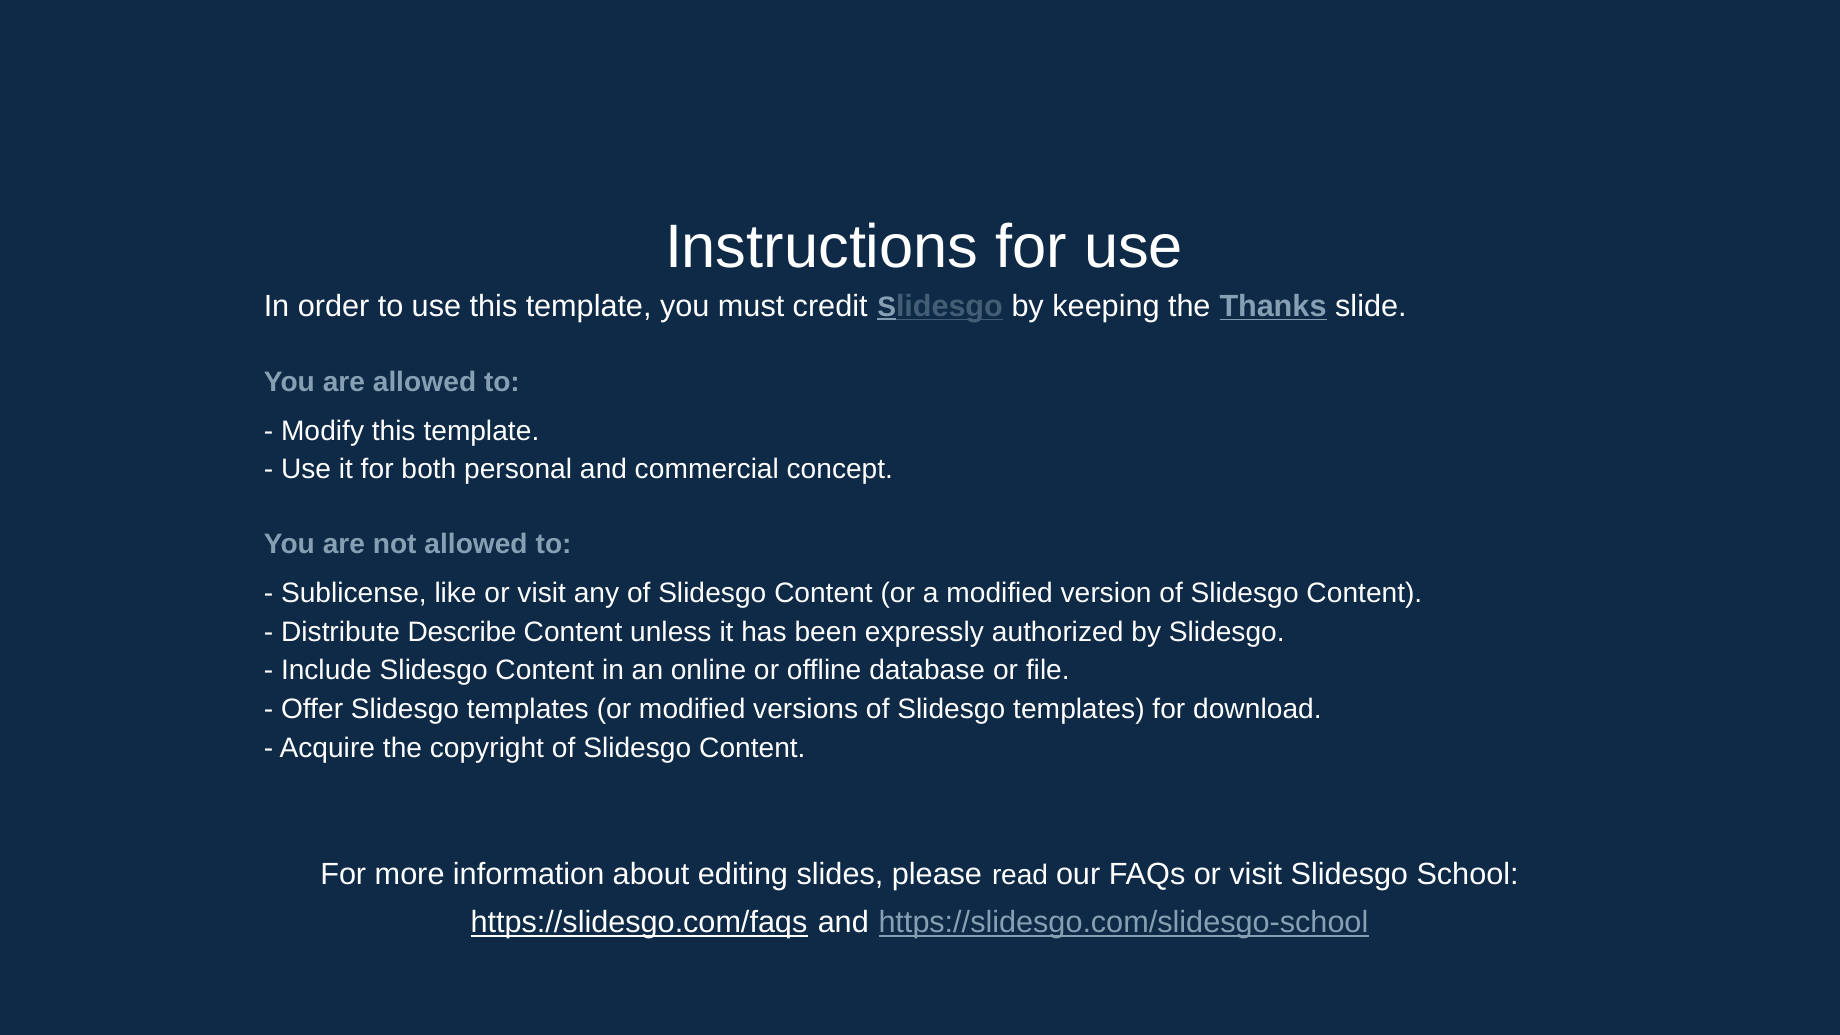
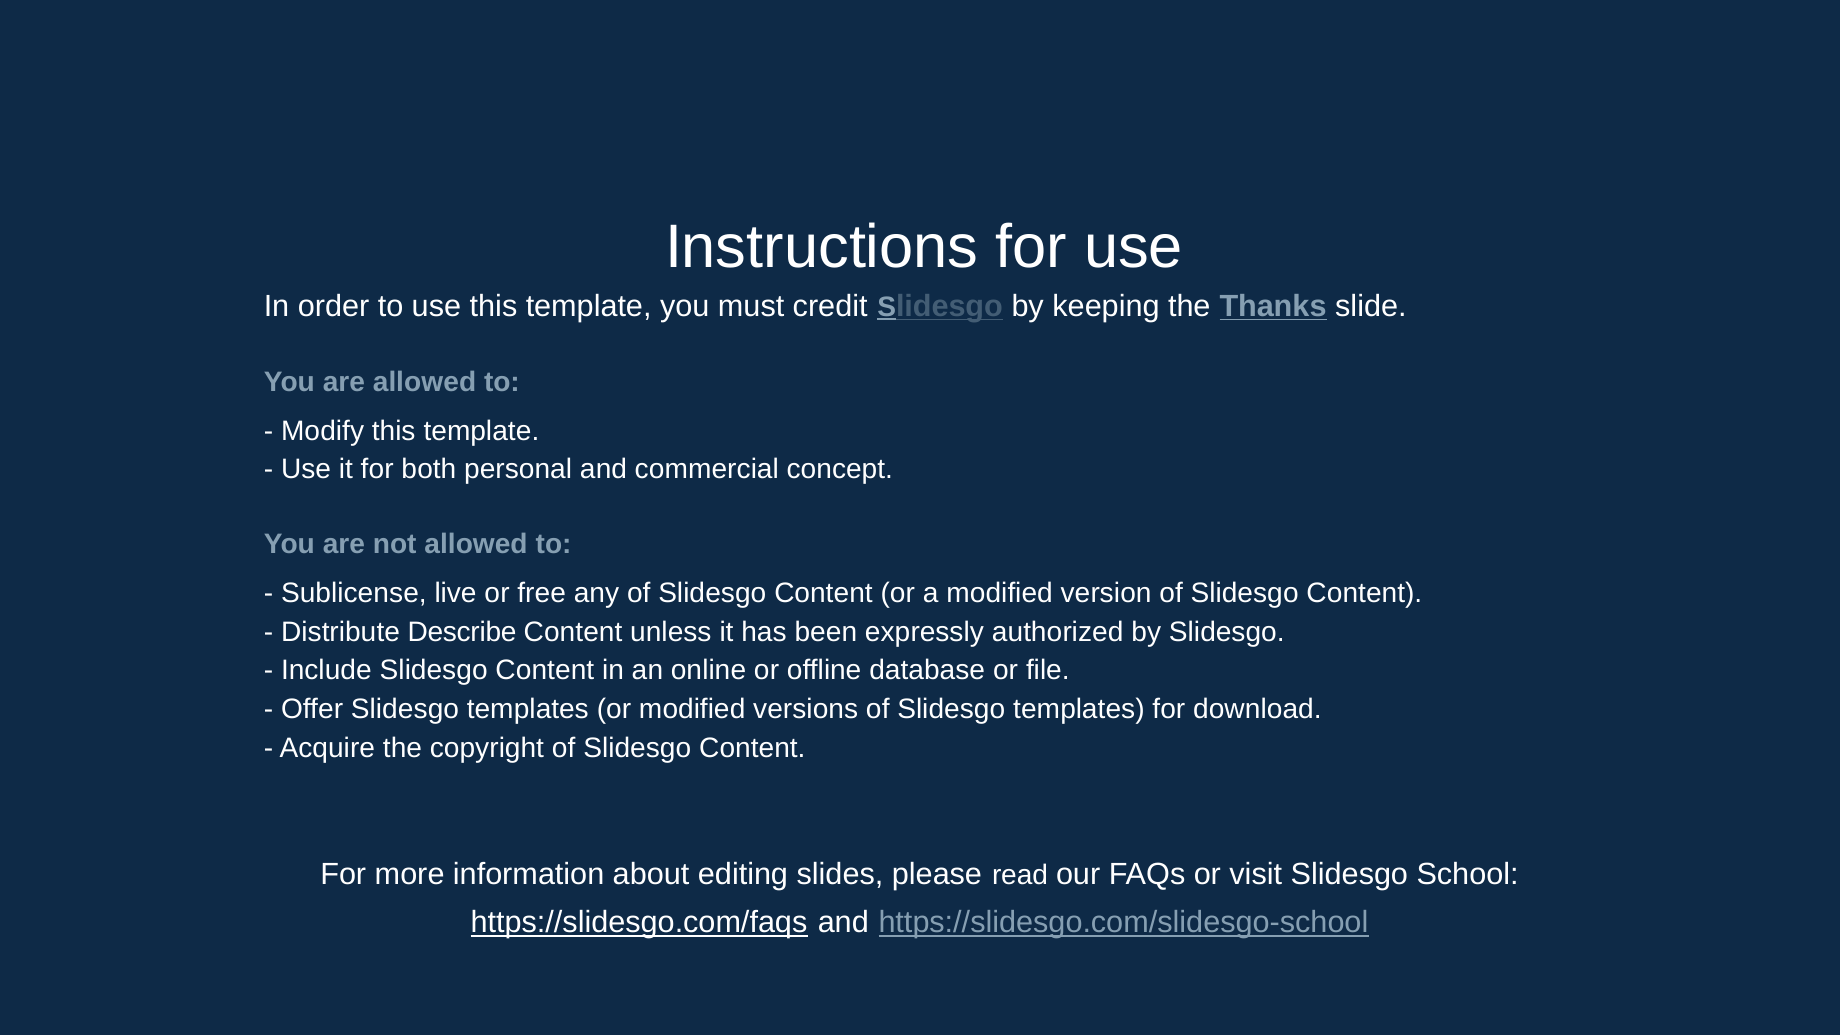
like: like -> live (456, 593)
visit: visit -> free (542, 593)
